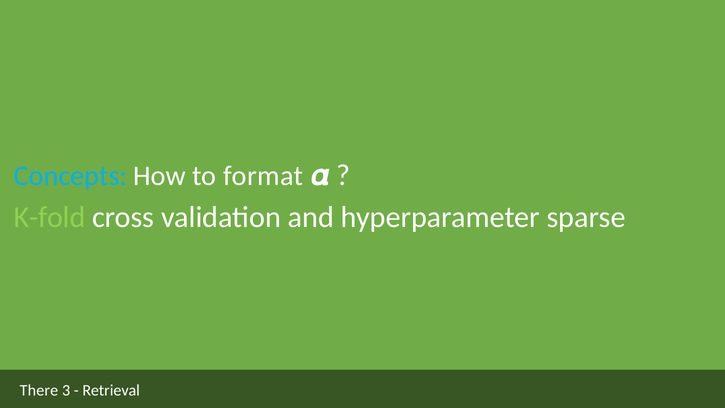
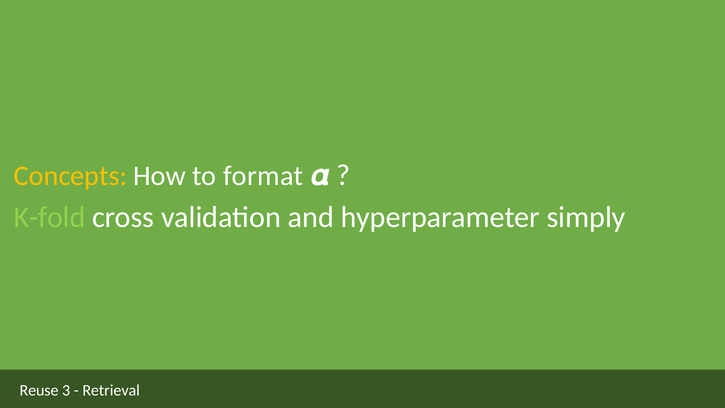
Concepts colour: light blue -> yellow (70, 176)
sparse: sparse -> simply (586, 217)
There: There -> Reuse (39, 390)
